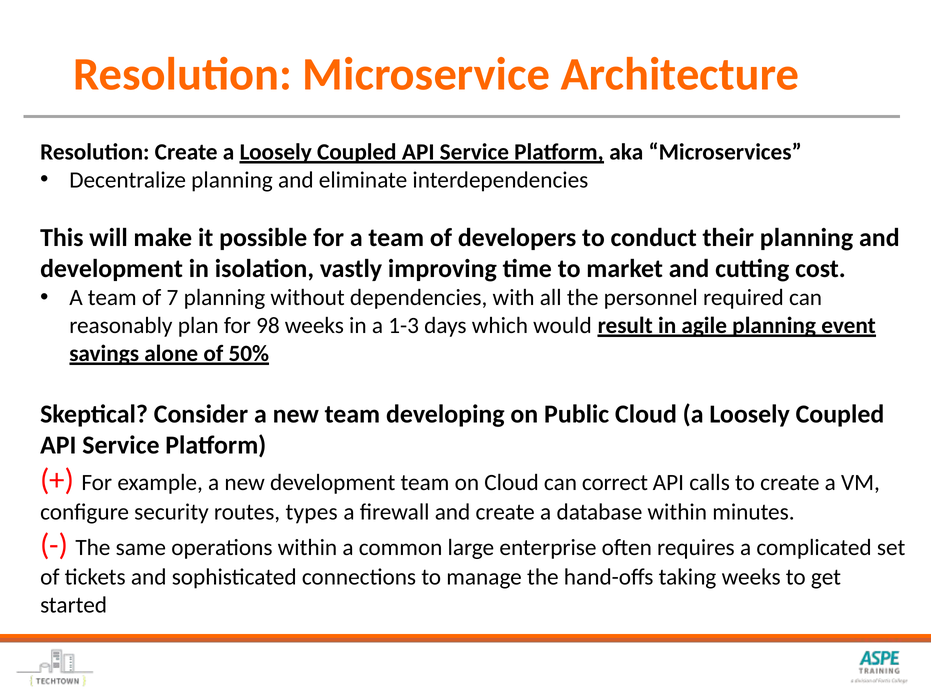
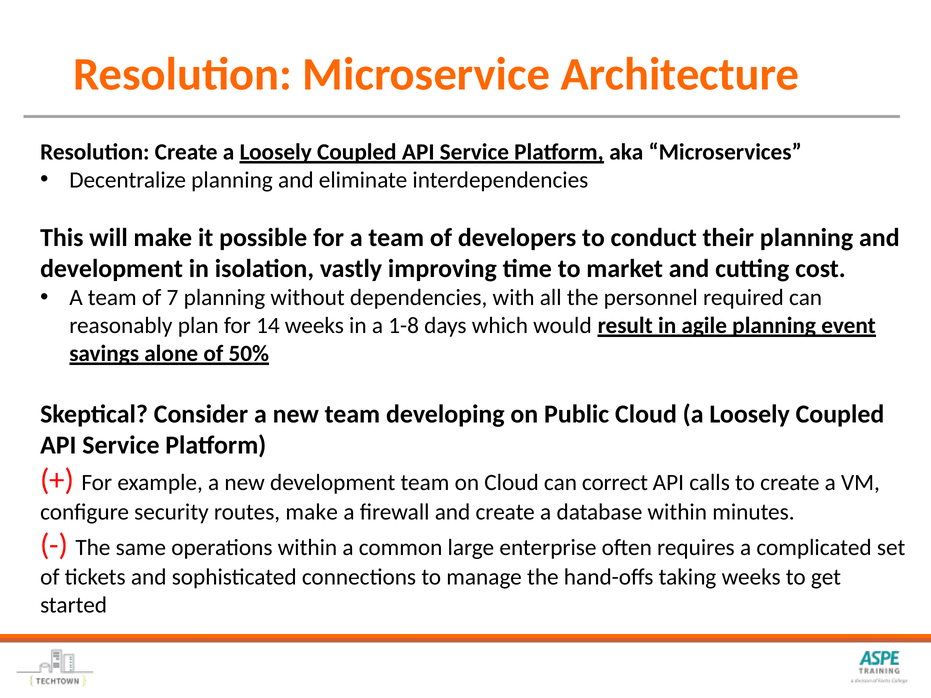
98: 98 -> 14 (268, 326)
1-3: 1-3 -> 1-8 (404, 326)
routes types: types -> make (312, 512)
